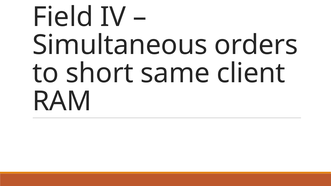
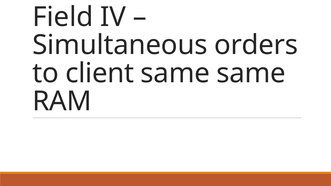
short: short -> client (100, 73)
same client: client -> same (251, 73)
